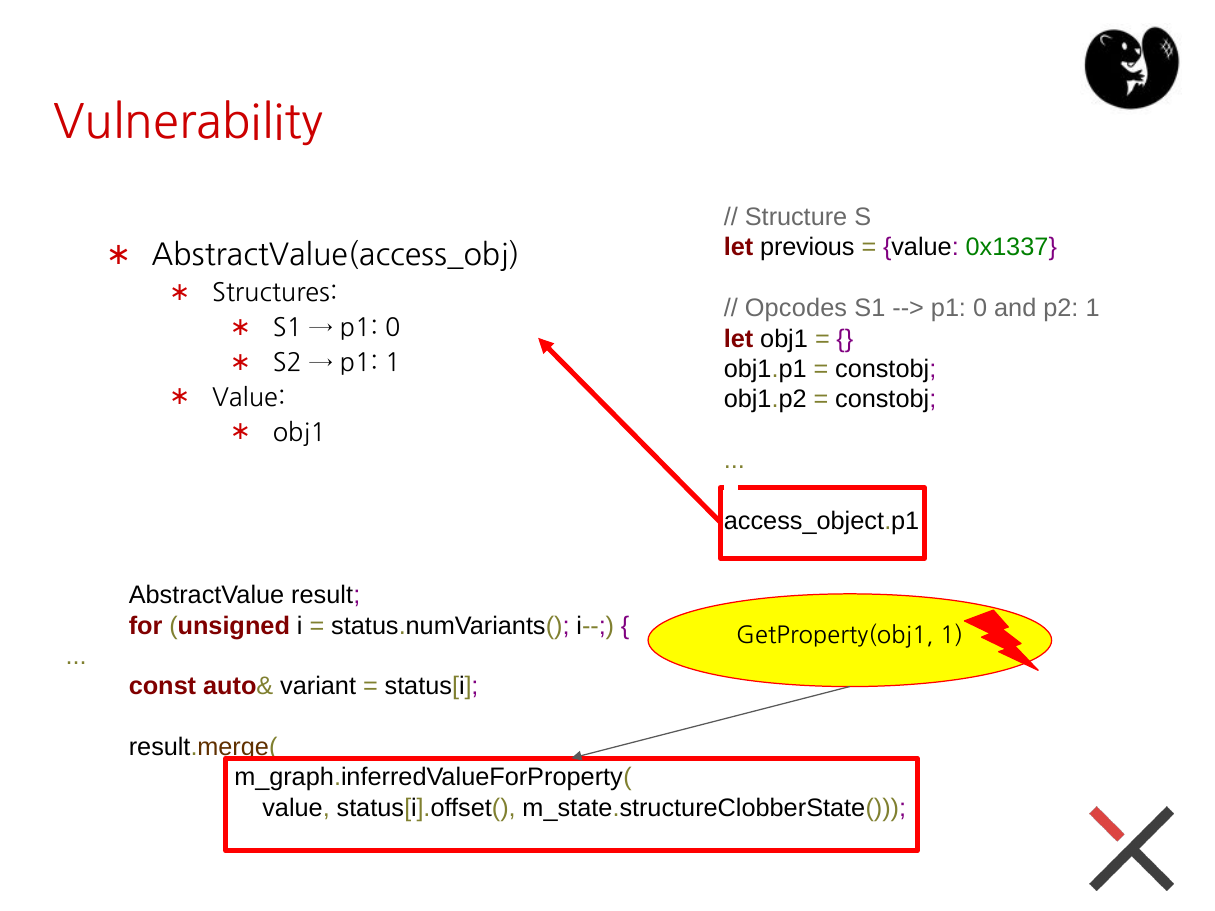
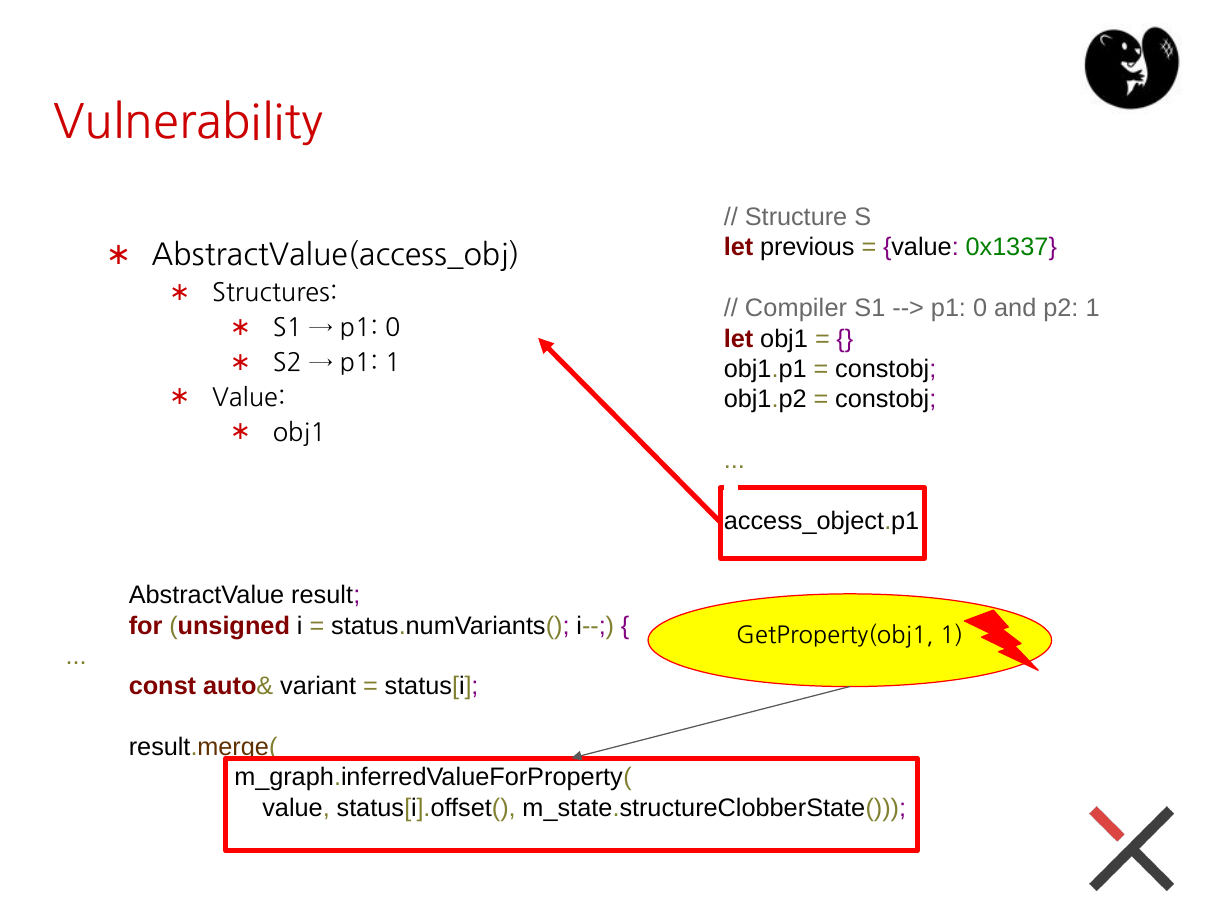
Opcodes: Opcodes -> Compiler (796, 308)
